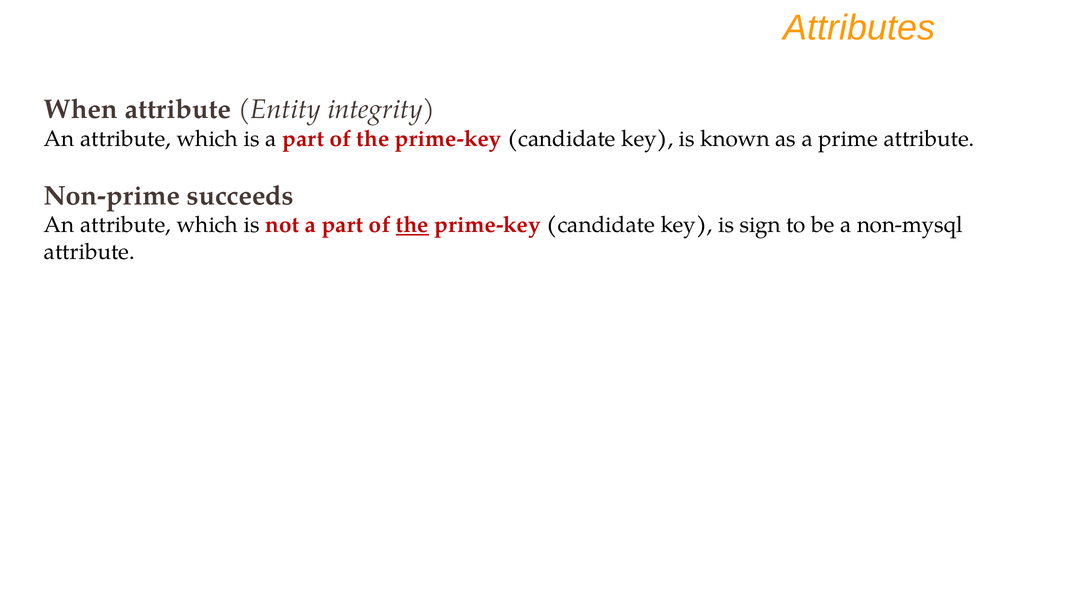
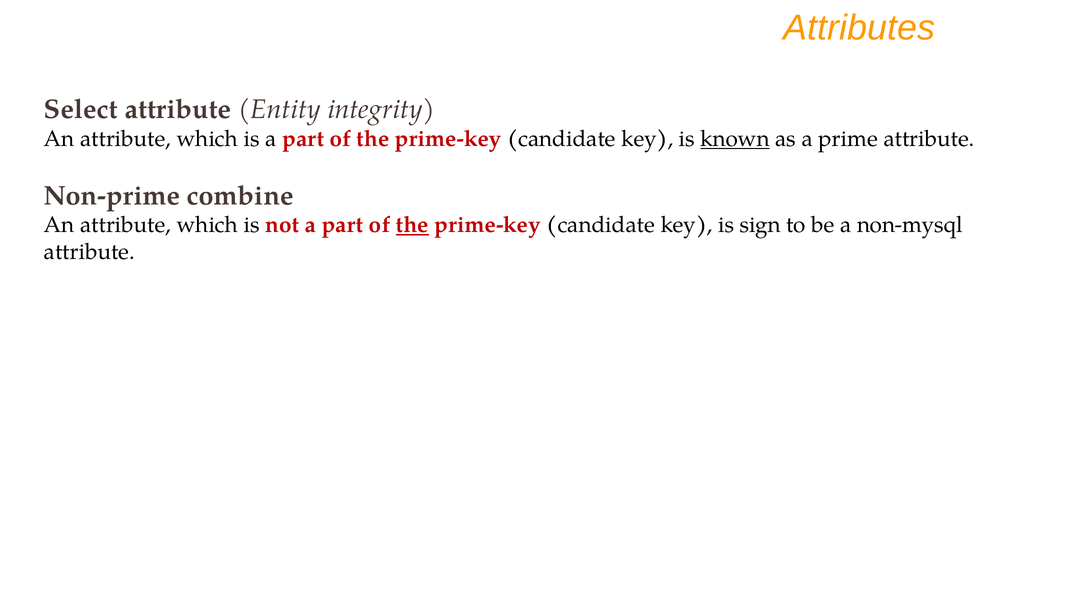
When: When -> Select (81, 110)
known underline: none -> present (735, 139)
succeeds: succeeds -> combine (240, 196)
